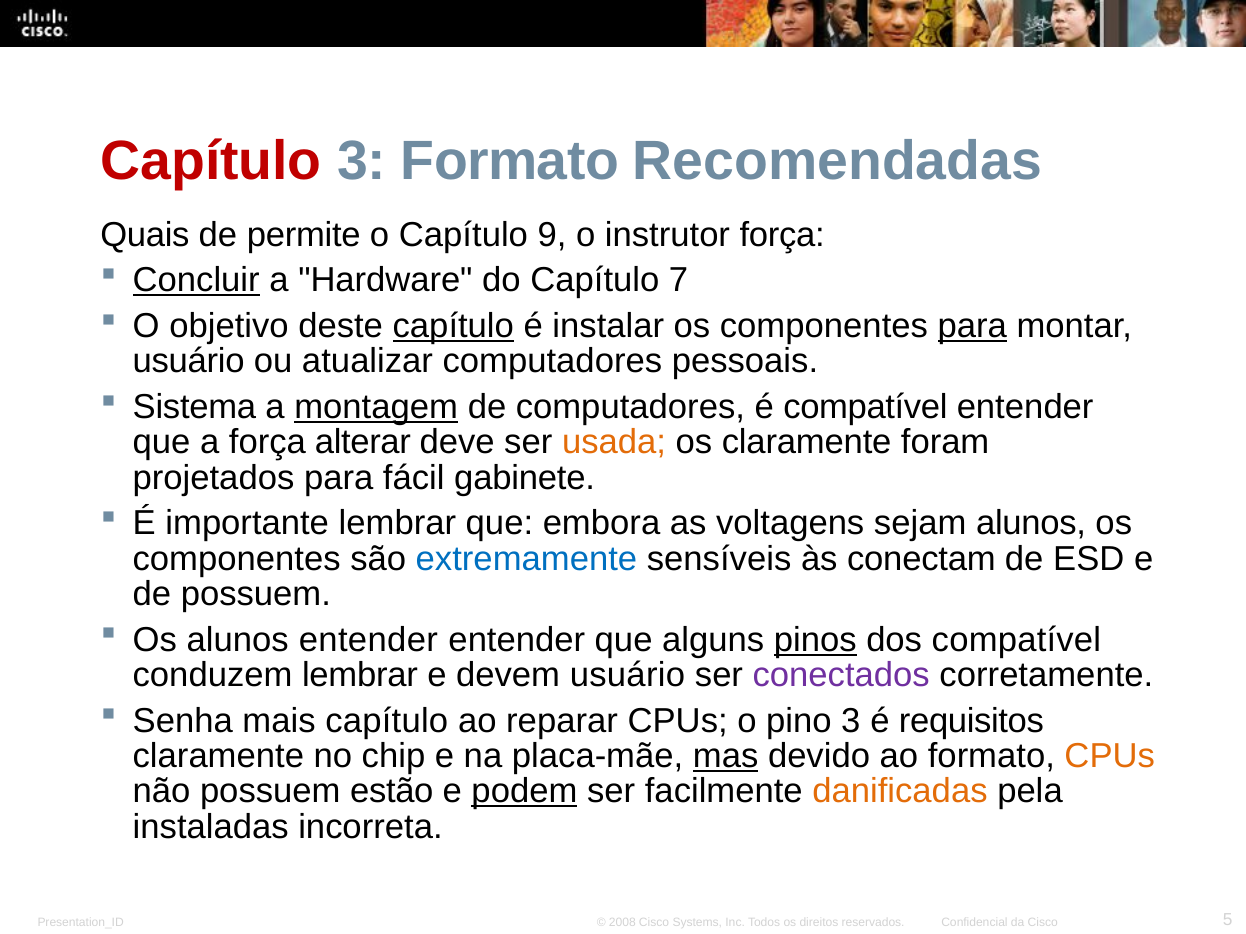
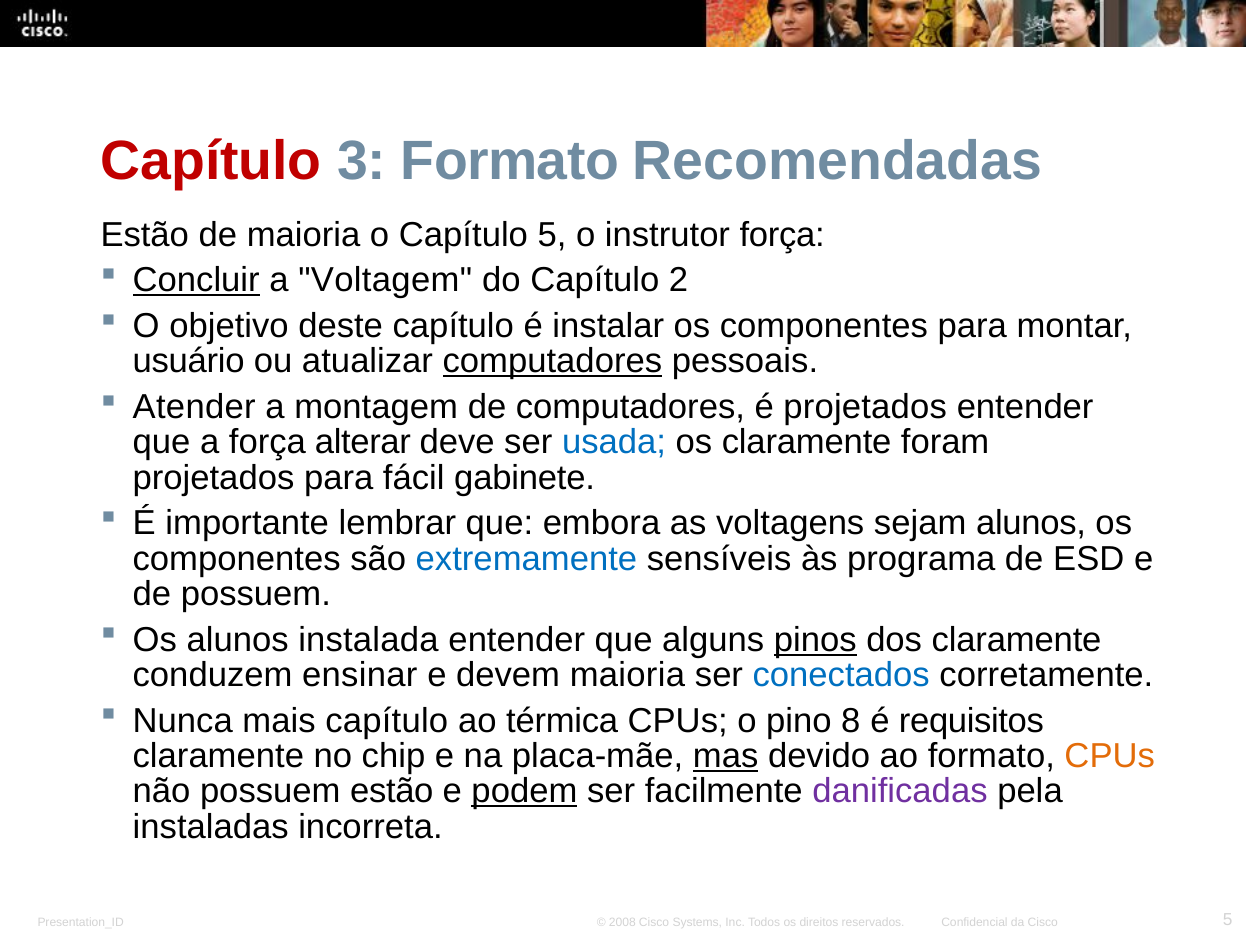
Quais: Quais -> Estão (145, 235)
de permite: permite -> maioria (304, 235)
Capítulo 9: 9 -> 5 (552, 235)
Hardware: Hardware -> Voltagem (385, 281)
7: 7 -> 2 (679, 281)
capítulo underline: present -> none (453, 326)
para underline: present -> none (972, 326)
computadores underline: none -> present (552, 362)
Sistema: Sistema -> Atender (194, 407)
montagem underline: present -> none (376, 407)
é compatível: compatível -> projetados (865, 407)
usada colour: orange -> blue (614, 443)
conectam: conectam -> programa (921, 559)
alunos entender: entender -> instalada (368, 640)
dos compatível: compatível -> claramente (1017, 640)
conduzem lembrar: lembrar -> ensinar (360, 675)
devem usuário: usuário -> maioria (627, 675)
conectados colour: purple -> blue (841, 675)
Senha: Senha -> Nunca (183, 721)
reparar: reparar -> térmica (562, 721)
pino 3: 3 -> 8 (851, 721)
danificadas colour: orange -> purple (900, 792)
